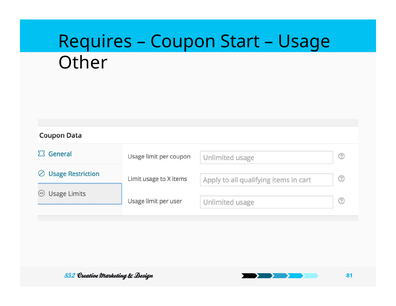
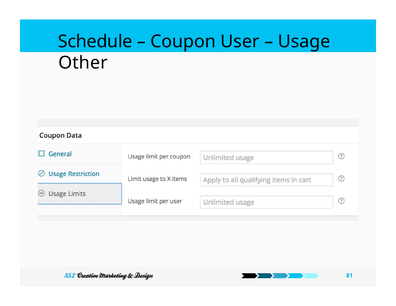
Requires: Requires -> Schedule (95, 41)
Start: Start -> User (240, 41)
